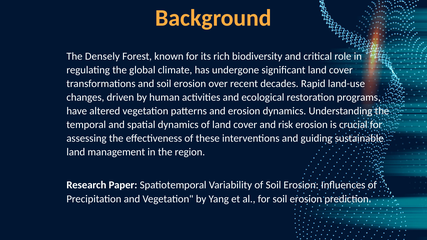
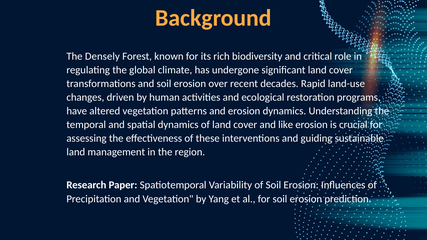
risk: risk -> like (286, 125)
